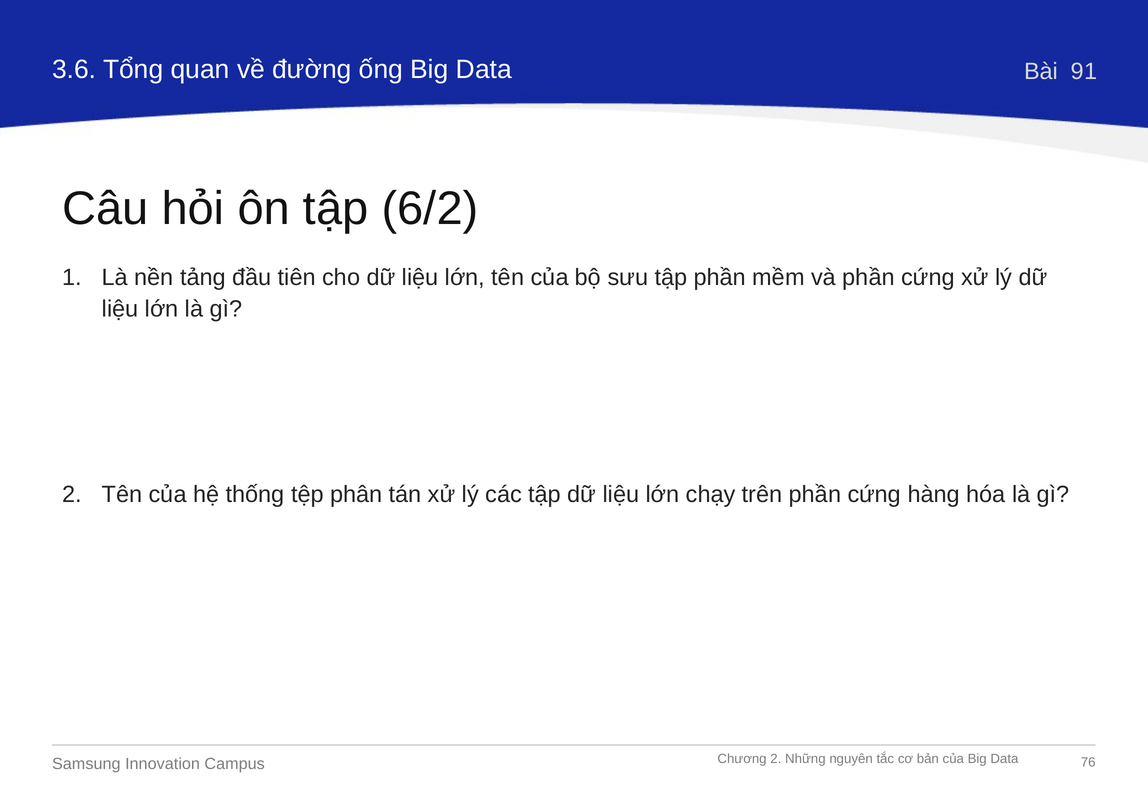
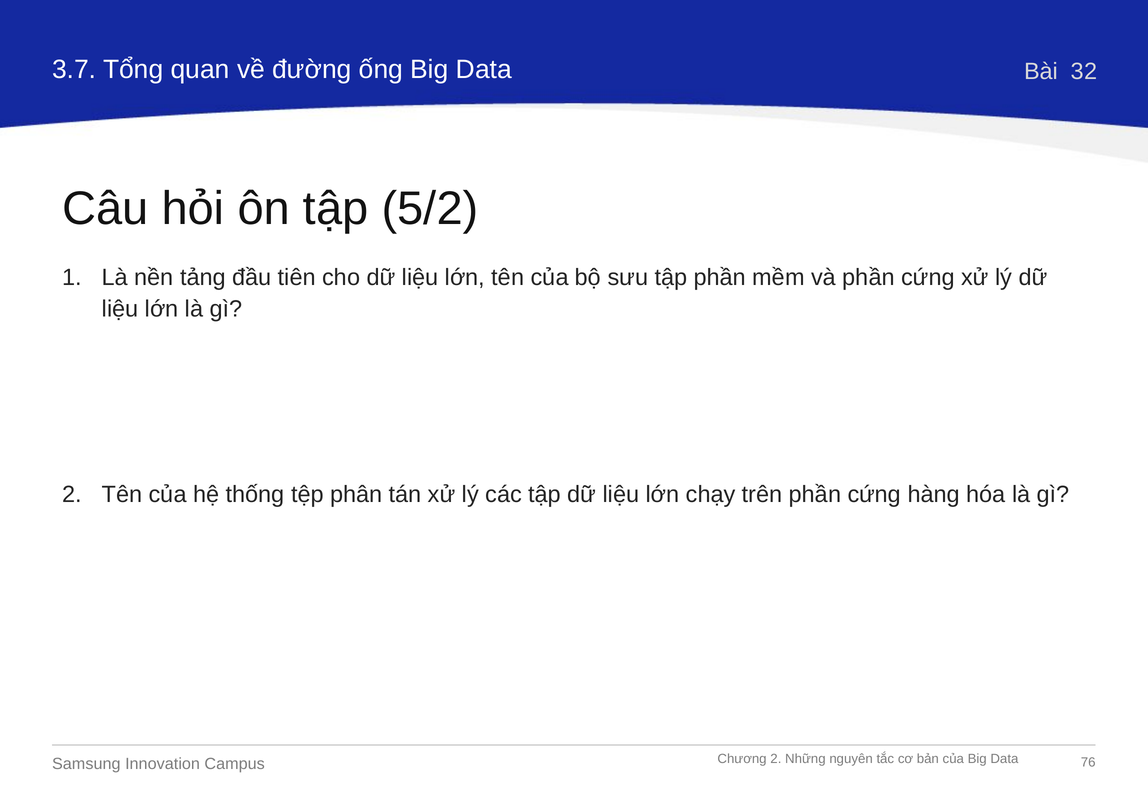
3.6: 3.6 -> 3.7 (74, 70)
91: 91 -> 32 (1084, 72)
6/2: 6/2 -> 5/2 (430, 208)
